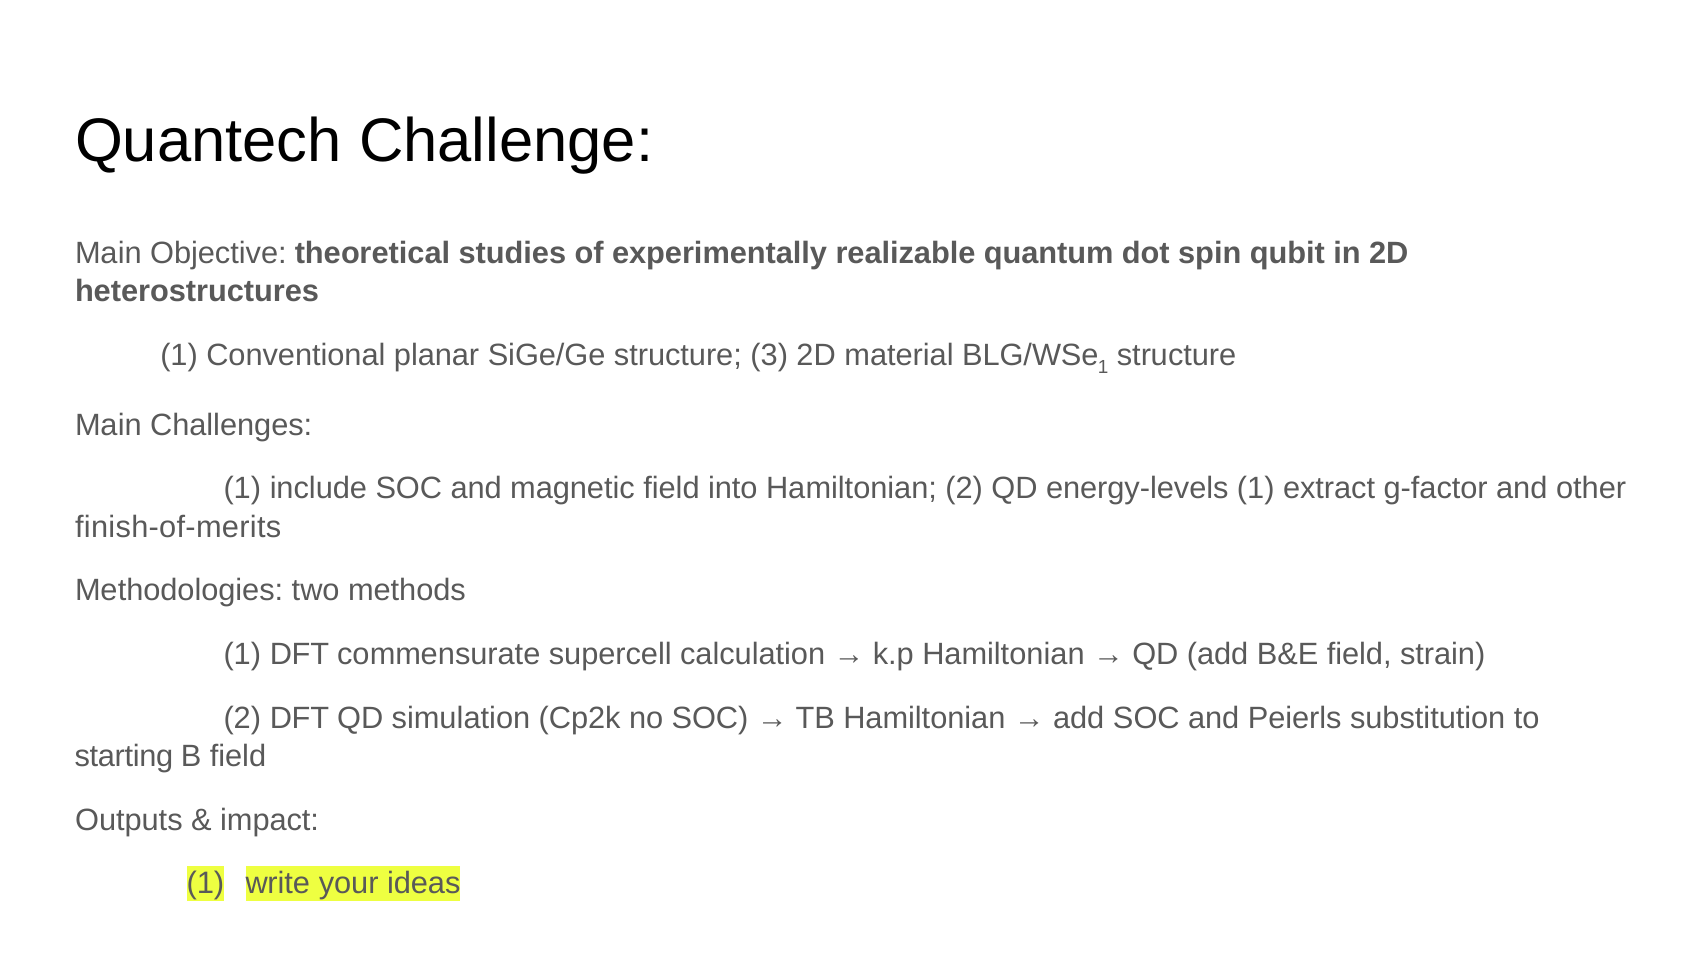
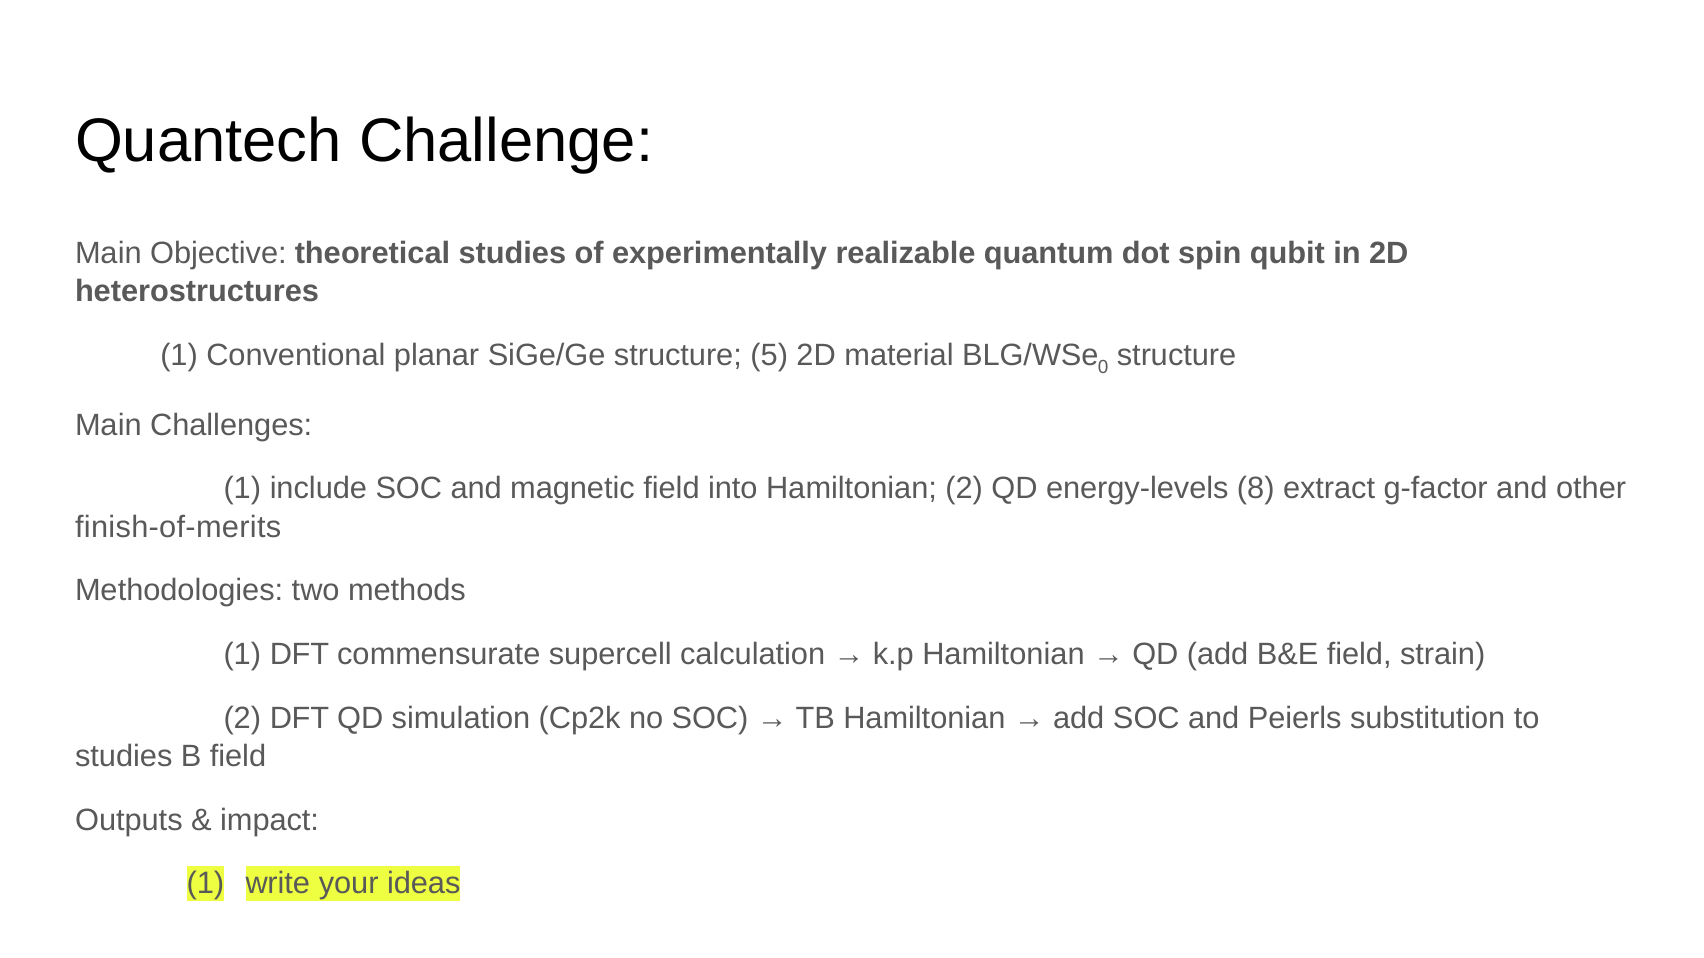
3: 3 -> 5 (769, 356)
1: 1 -> 0 (1103, 368)
energy-levels 1: 1 -> 8 (1256, 489)
starting: starting -> studies (124, 757)
